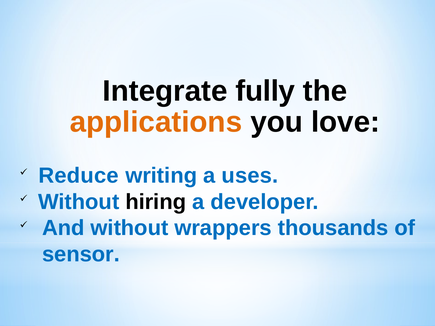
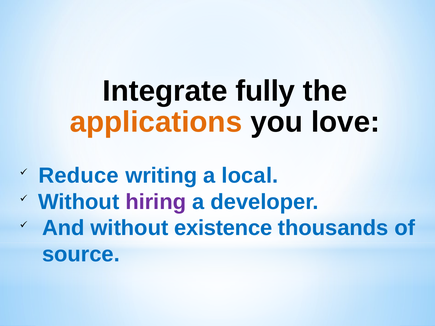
uses: uses -> local (250, 176)
hiring colour: black -> purple (156, 202)
wrappers: wrappers -> existence (223, 228)
sensor: sensor -> source (81, 255)
